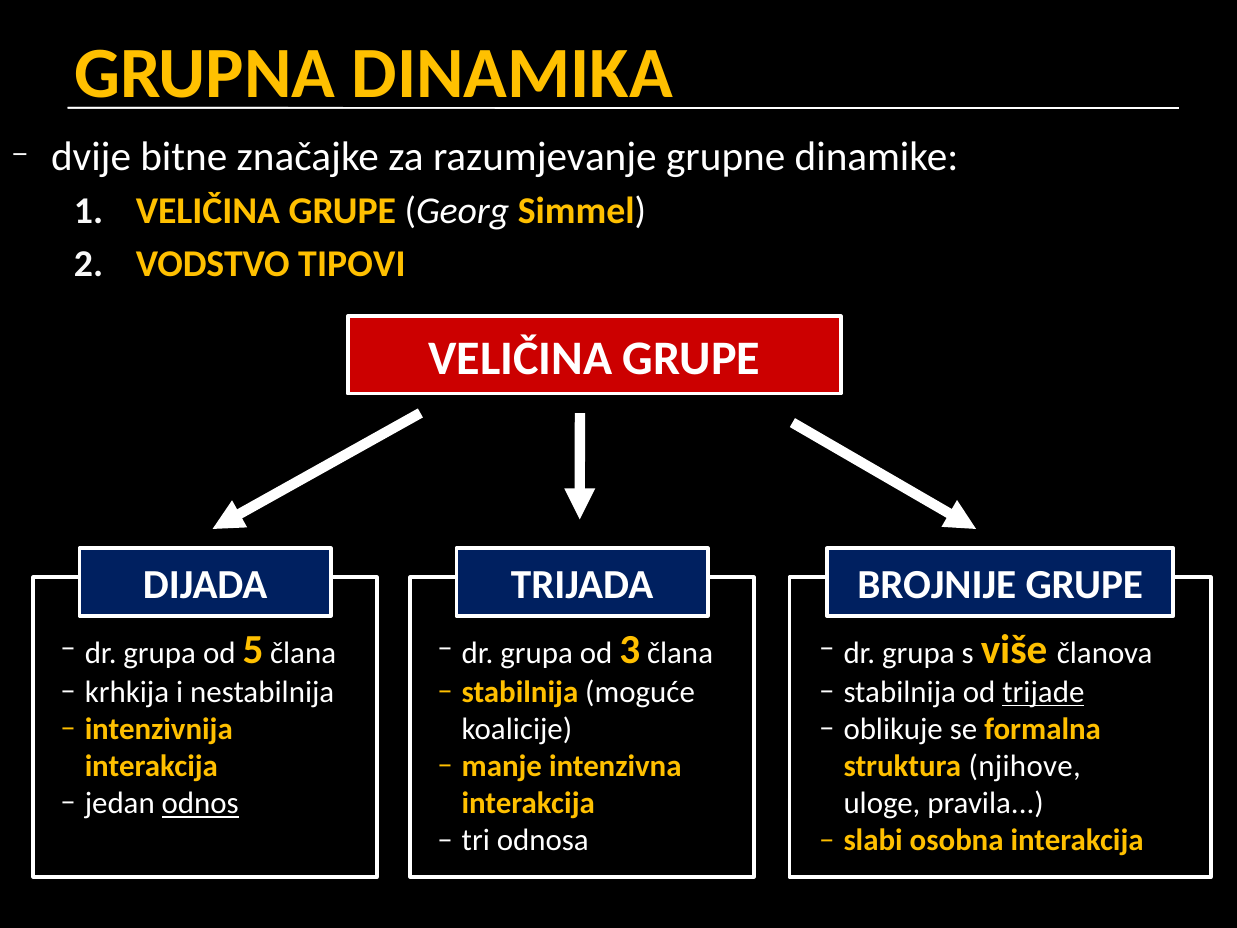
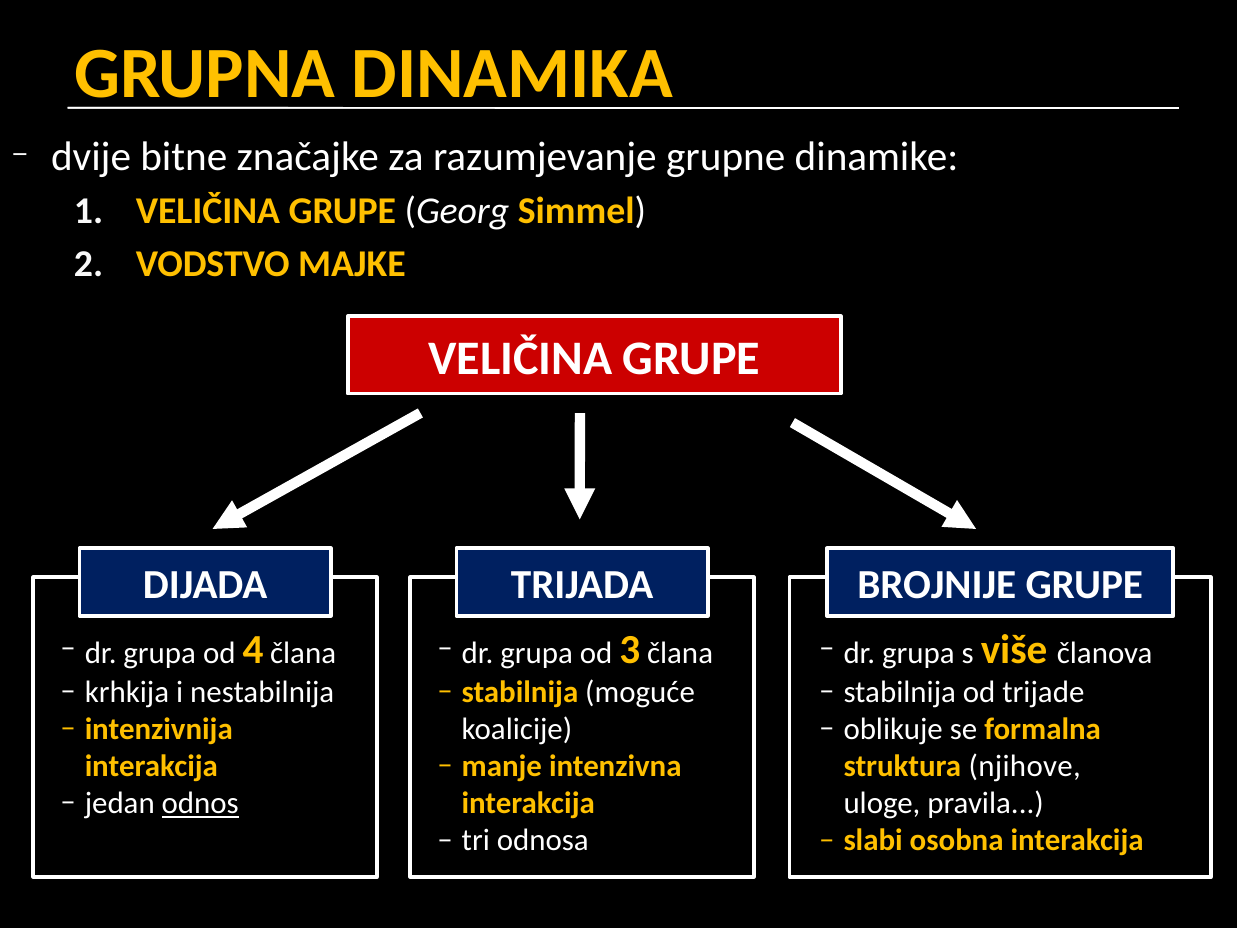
TIPOVI: TIPOVI -> MAJKE (352, 264)
5: 5 -> 4 (253, 649)
trijade underline: present -> none (1043, 692)
